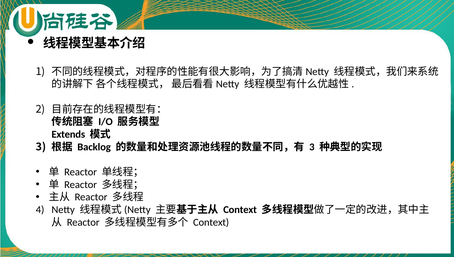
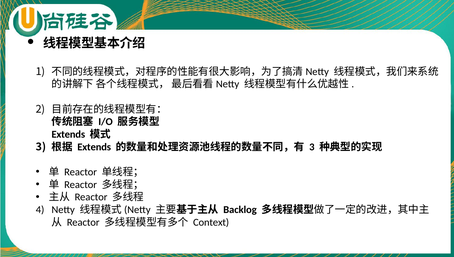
Backlog: Backlog -> Extends (94, 147)
Context: Context -> Backlog (240, 210)
